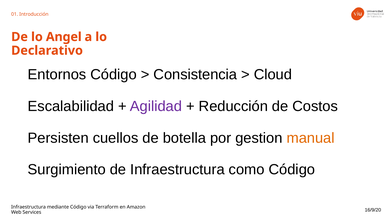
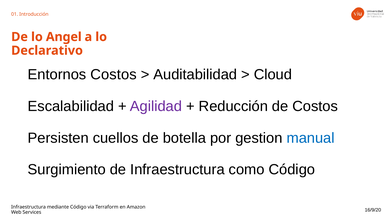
Entornos Código: Código -> Costos (114, 75)
Consistencia: Consistencia -> Auditabilidad (195, 75)
manual colour: orange -> blue (311, 138)
